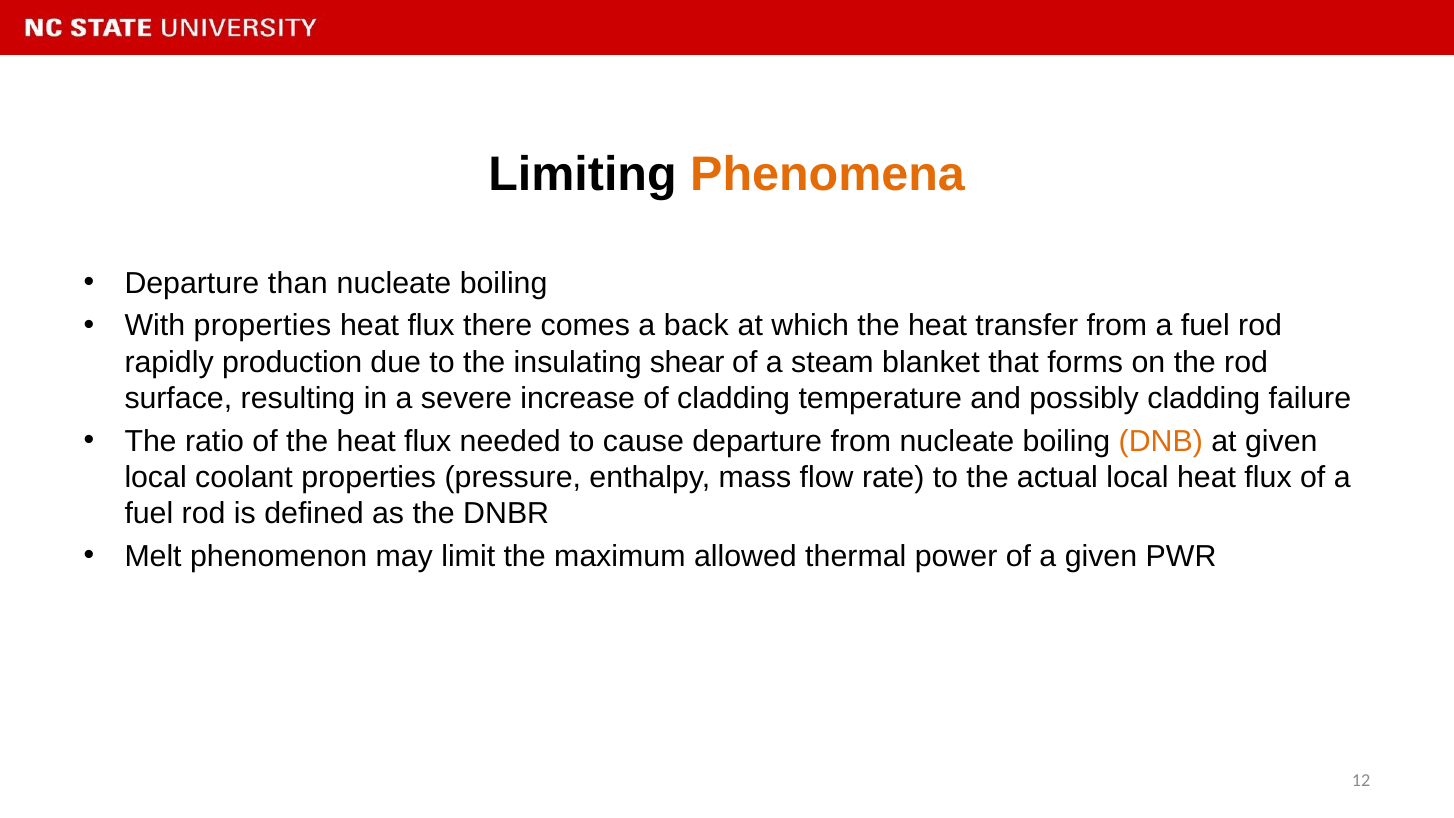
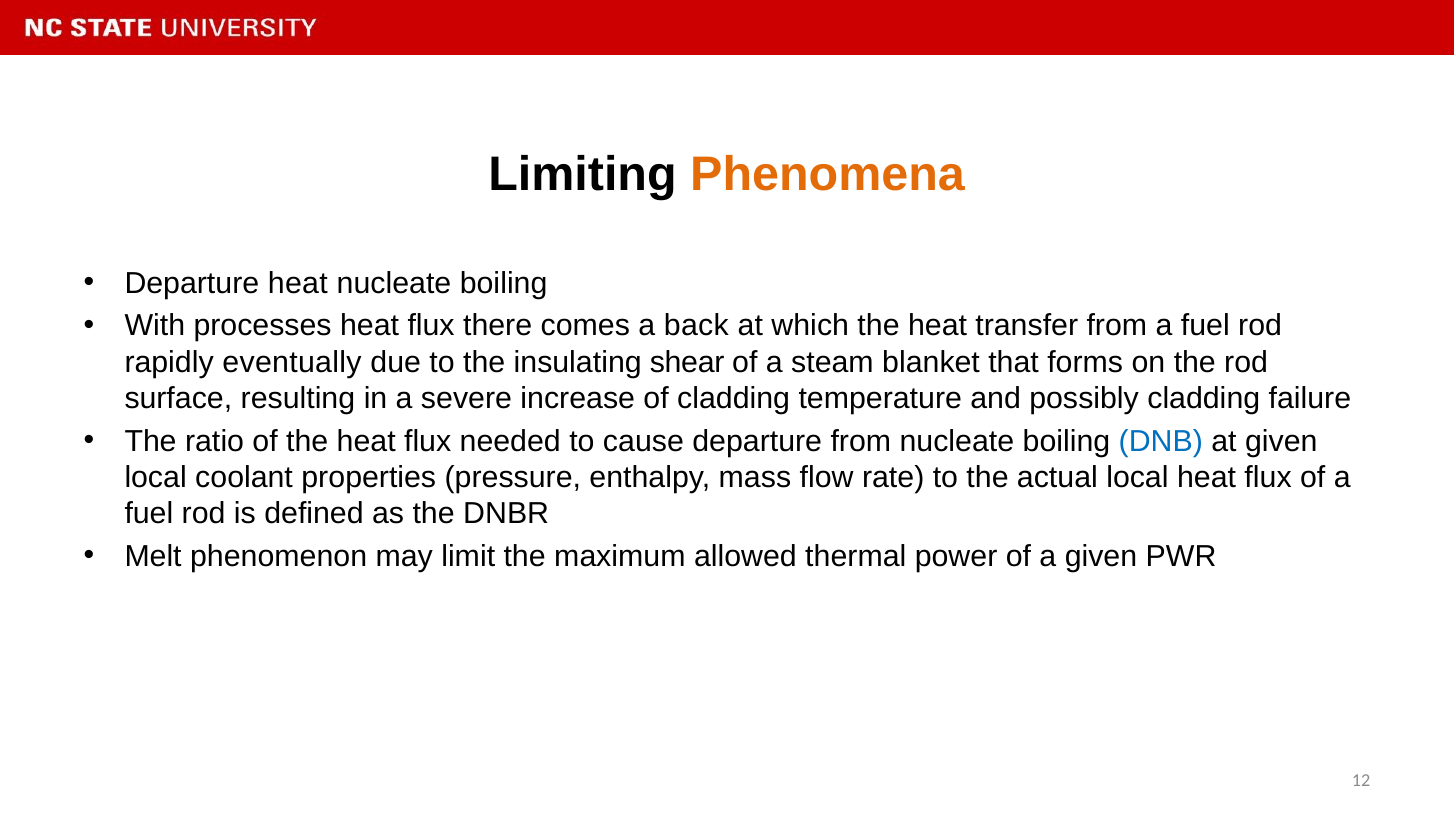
Departure than: than -> heat (298, 283)
With properties: properties -> processes (263, 326)
production: production -> eventually (292, 362)
DNB colour: orange -> blue (1161, 441)
